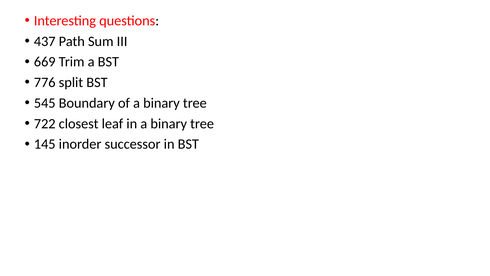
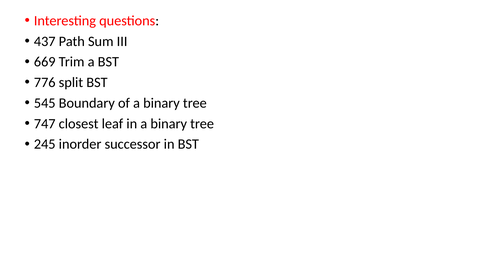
722: 722 -> 747 (45, 123)
145: 145 -> 245 (45, 144)
